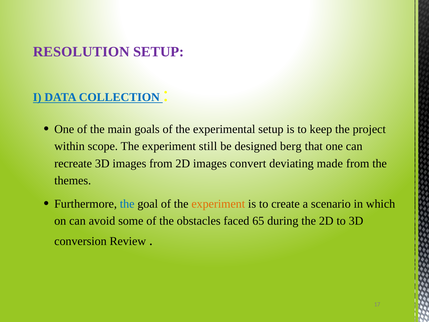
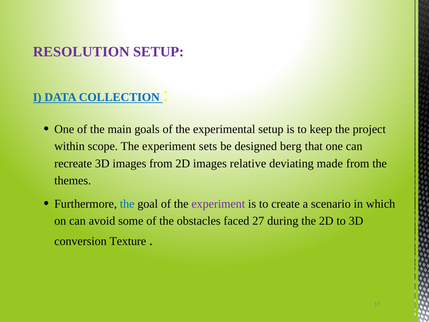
still: still -> sets (208, 146)
convert: convert -> relative (248, 163)
experiment colour: orange -> purple (218, 204)
65: 65 -> 27 (258, 221)
Review: Review -> Texture (128, 241)
